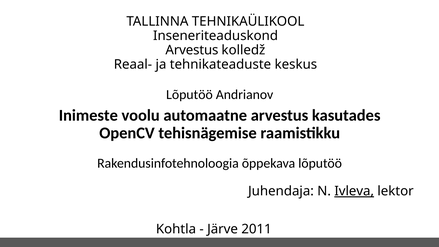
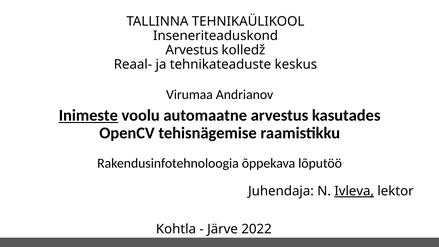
Lõputöö: Lõputöö -> Virumaa (189, 95)
Inimeste underline: none -> present (88, 115)
2011: 2011 -> 2022 (257, 229)
